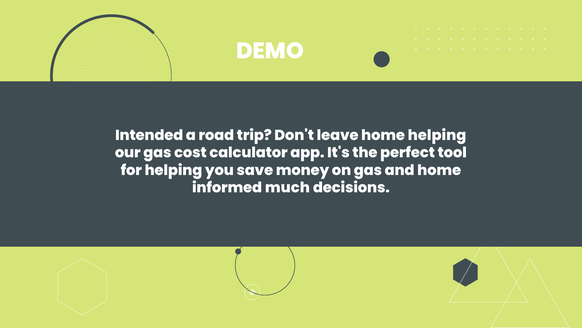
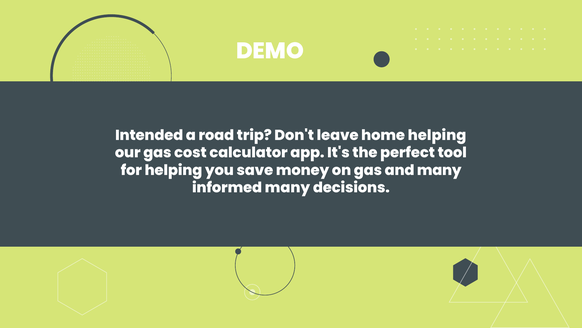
and home: home -> many (439, 170)
informed much: much -> many (287, 187)
